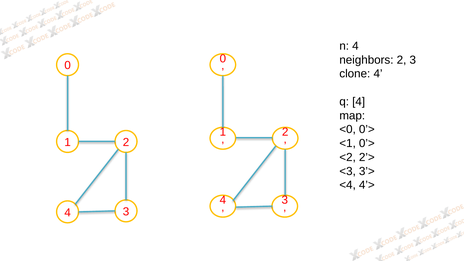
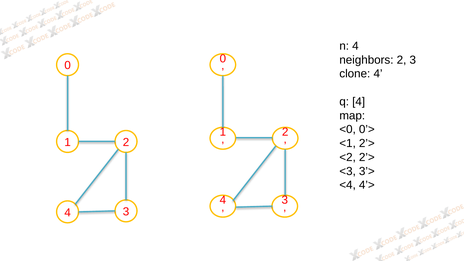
<1 0’>: 0’> -> 2’> (367, 143)
